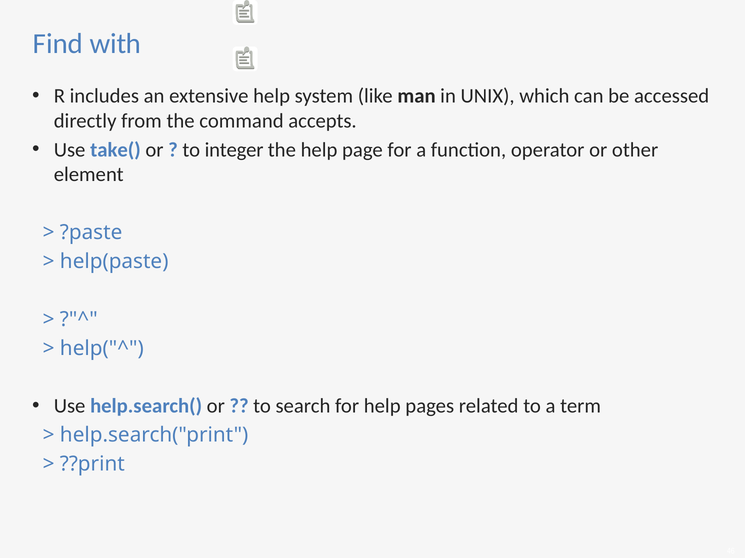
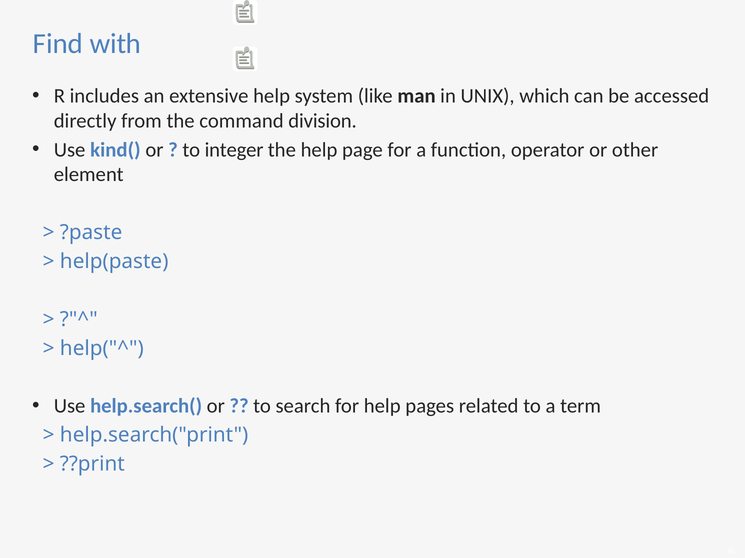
accepts: accepts -> division (323, 121)
take(: take( -> kind( (115, 150)
